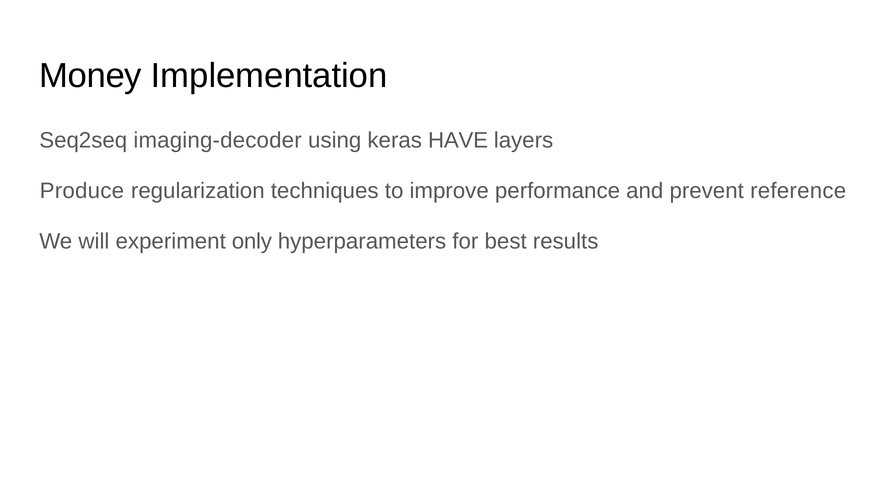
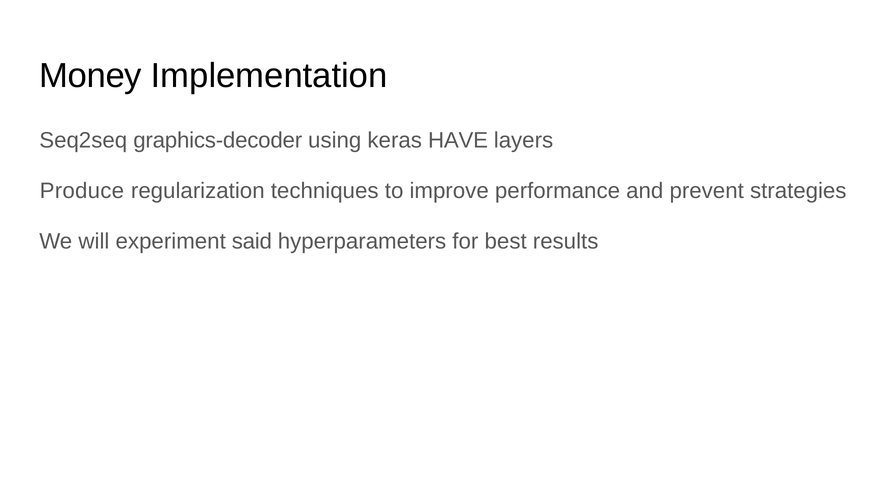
imaging-decoder: imaging-decoder -> graphics-decoder (218, 140)
reference: reference -> strategies (798, 191)
only: only -> said (252, 241)
